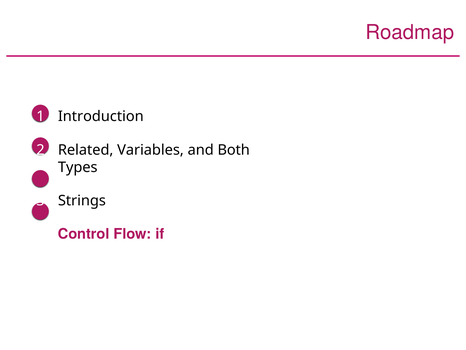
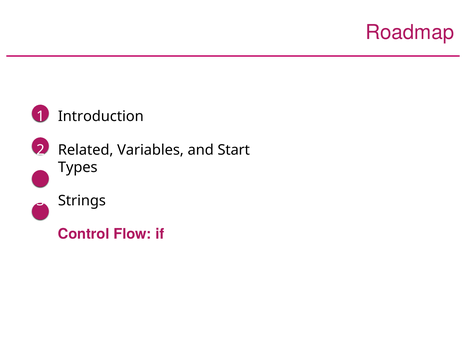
Both: Both -> Start (234, 150)
